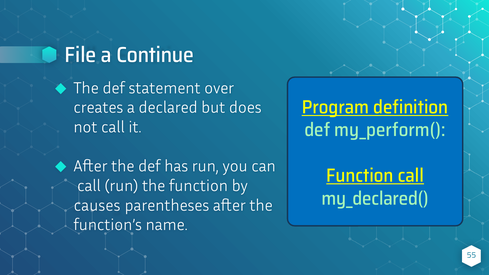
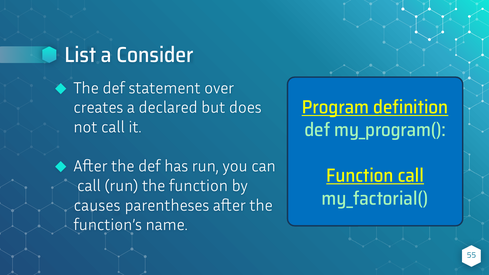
File: File -> List (80, 55)
Continue: Continue -> Consider (155, 55)
my_perform(: my_perform( -> my_program( (390, 130)
my_declared(: my_declared( -> my_factorial( (375, 199)
